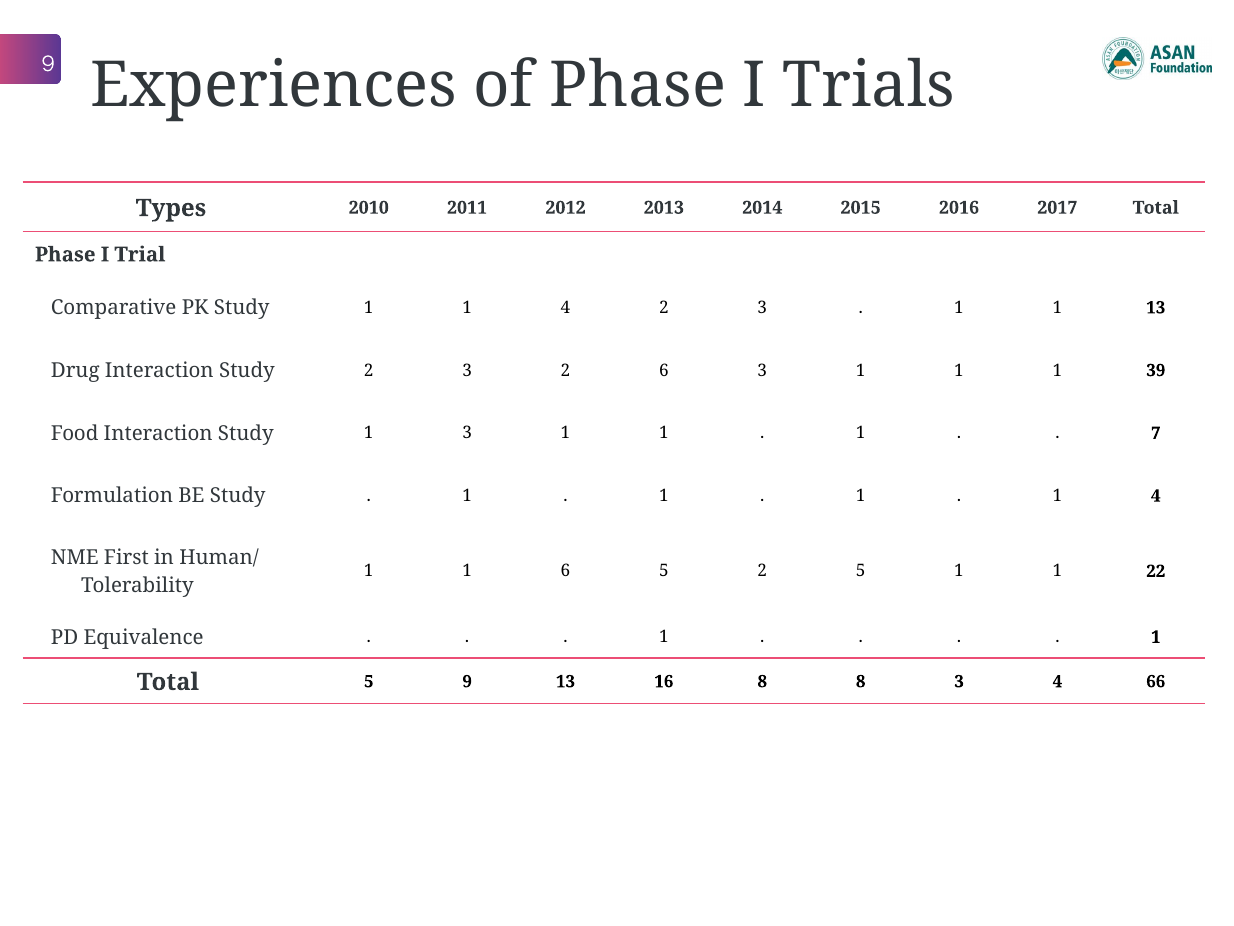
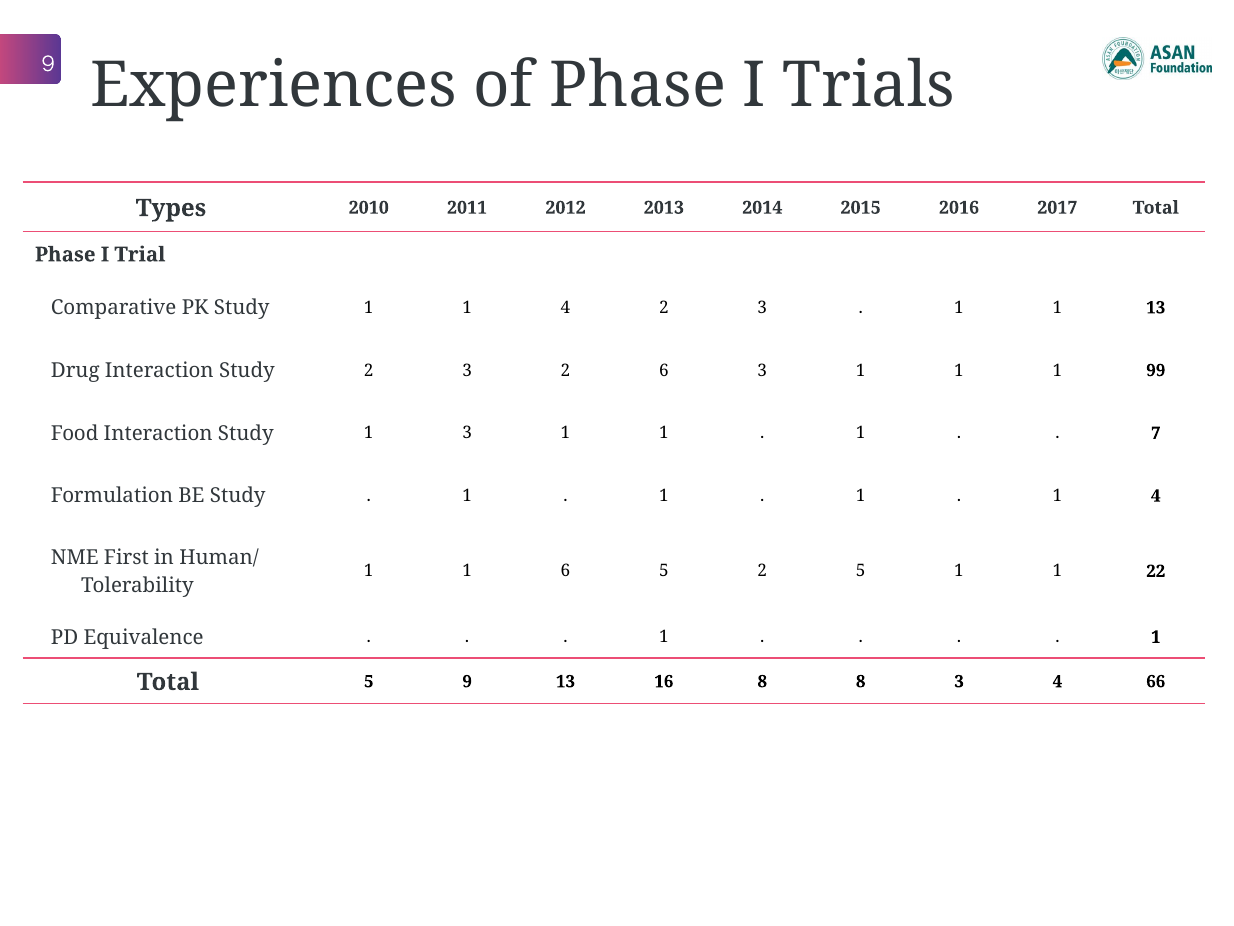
39: 39 -> 99 (1156, 370)
